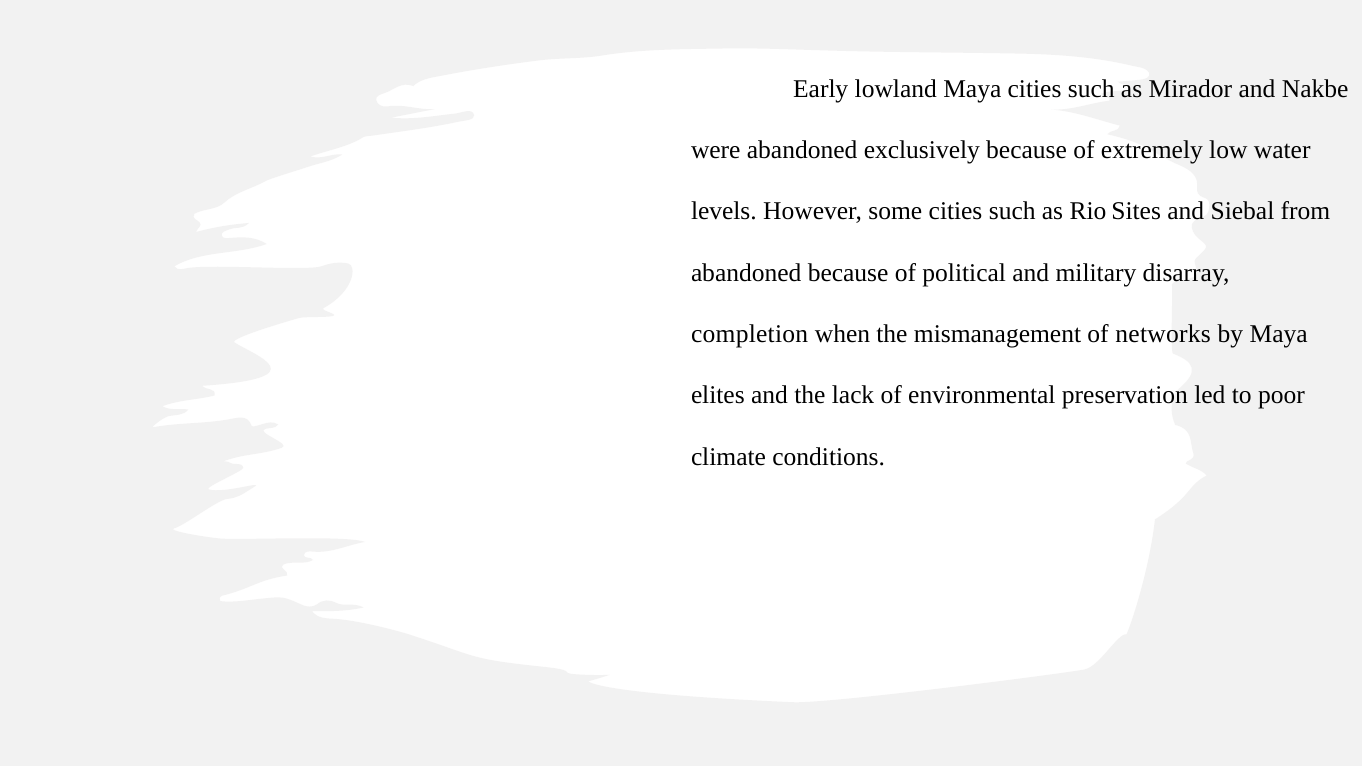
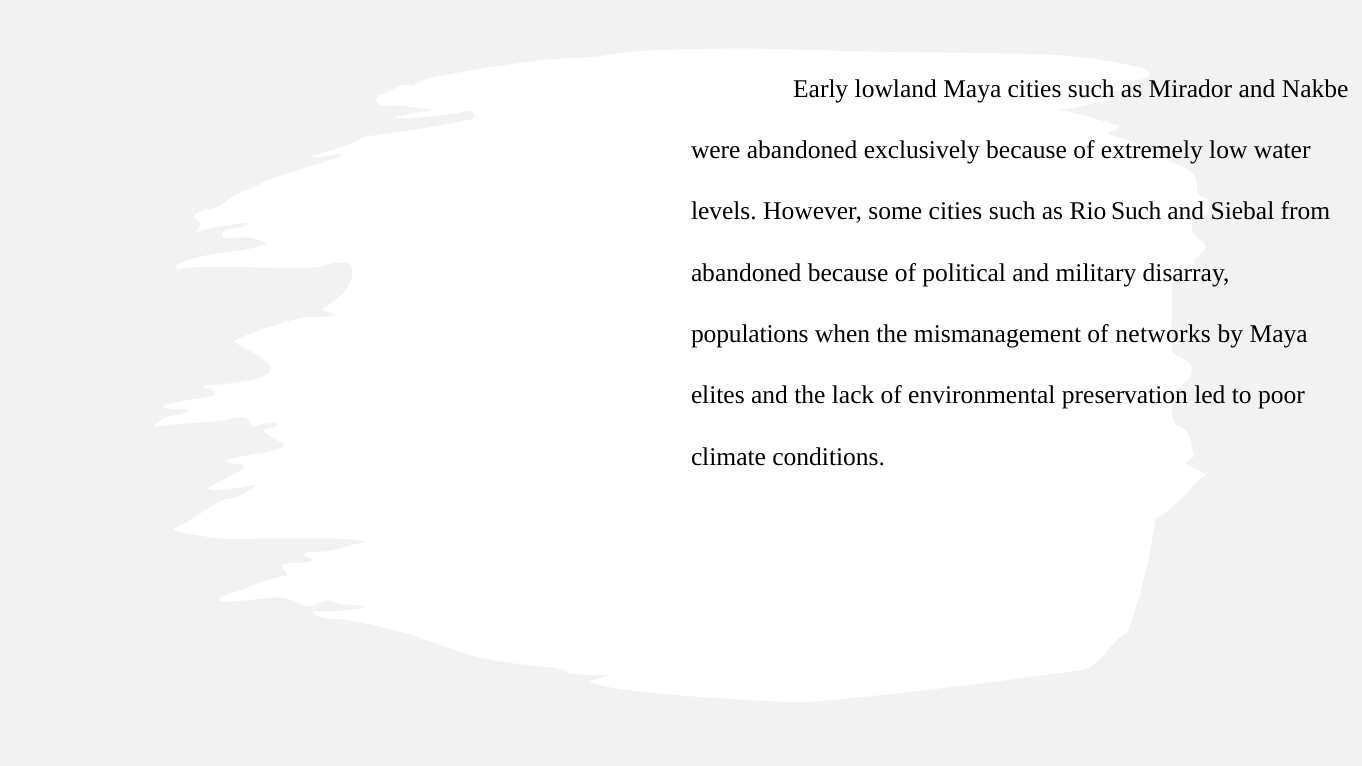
Rio Sites: Sites -> Such (1136, 212)
completion: completion -> populations (750, 334)
